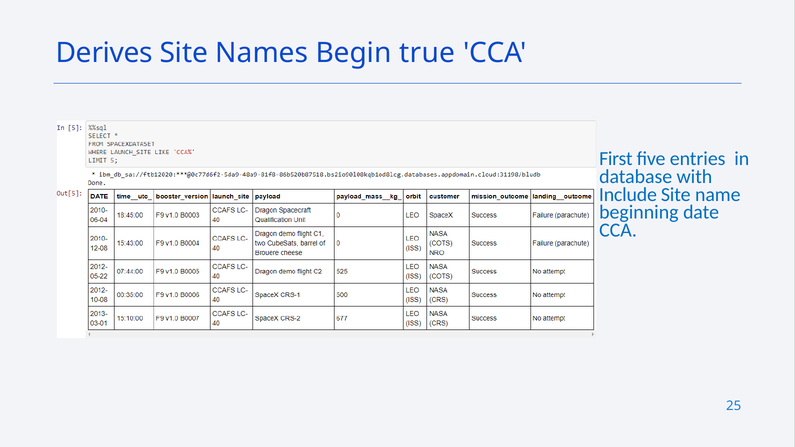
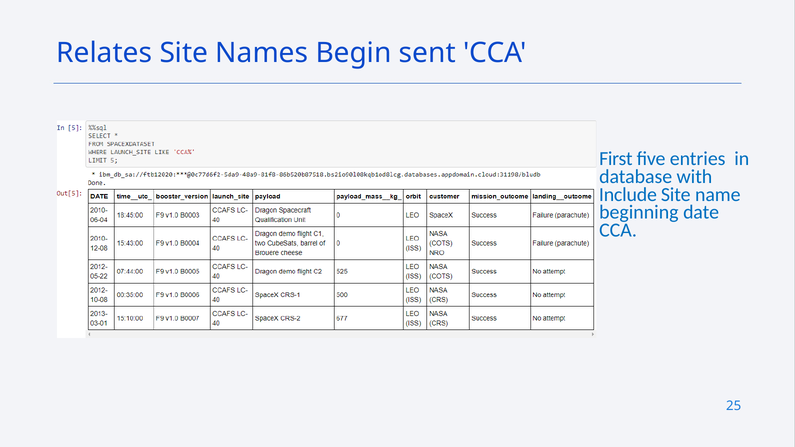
Derives: Derives -> Relates (104, 53)
true: true -> sent (427, 53)
